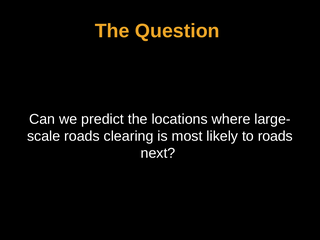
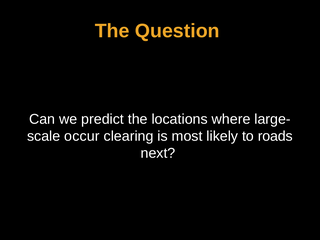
roads: roads -> occur (82, 136)
